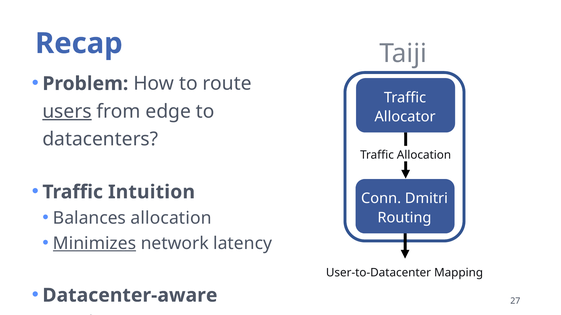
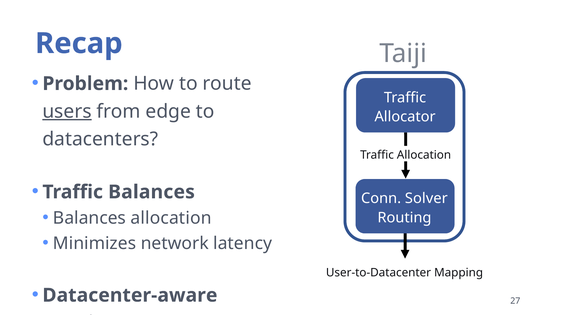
Traffic Intuition: Intuition -> Balances (152, 192)
Dmitri: Dmitri -> Solver (426, 199)
Minimizes underline: present -> none (95, 244)
